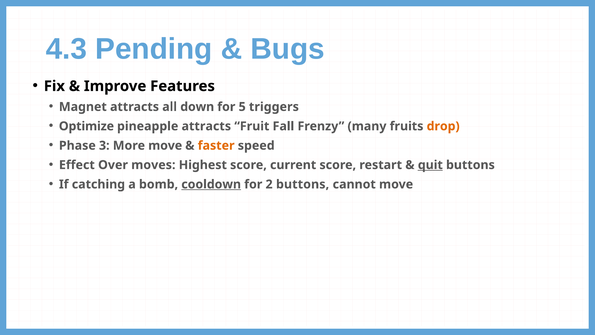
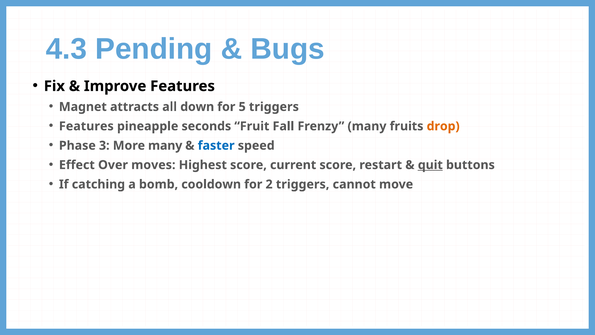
Optimize: Optimize -> Features (86, 126)
pineapple attracts: attracts -> seconds (206, 126)
More move: move -> many (165, 145)
faster colour: orange -> blue (216, 145)
cooldown underline: present -> none (211, 184)
2 buttons: buttons -> triggers (303, 184)
